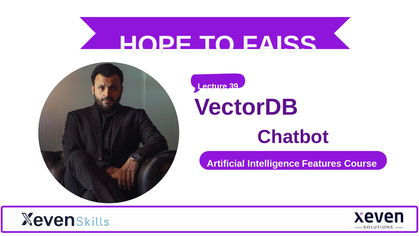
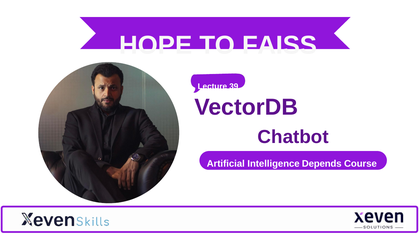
Features: Features -> Depends (322, 163)
